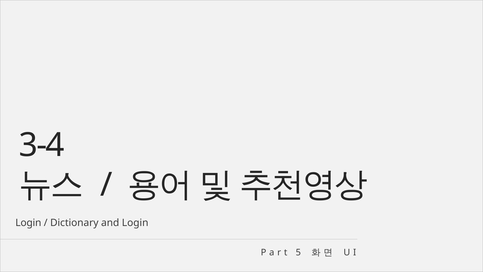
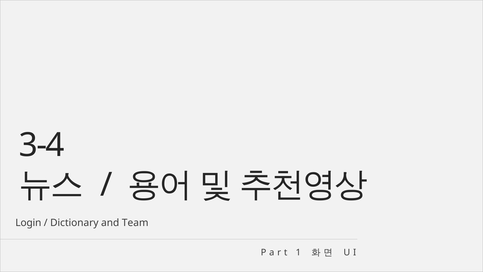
and Login: Login -> Team (135, 223)
5: 5 -> 1 (298, 252)
